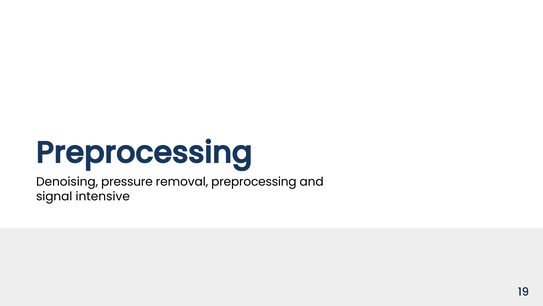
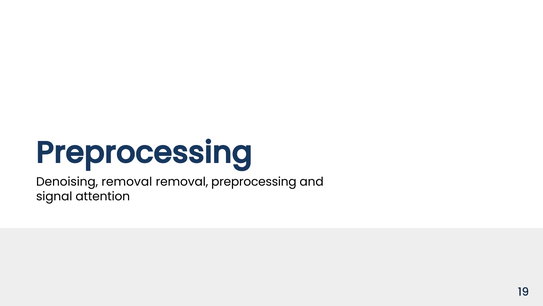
Denoising pressure: pressure -> removal (127, 182)
intensive: intensive -> attention (103, 196)
